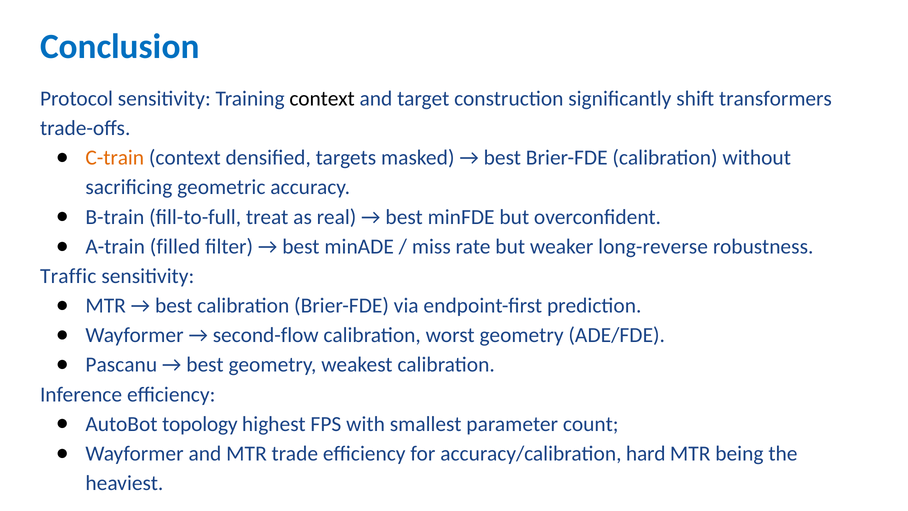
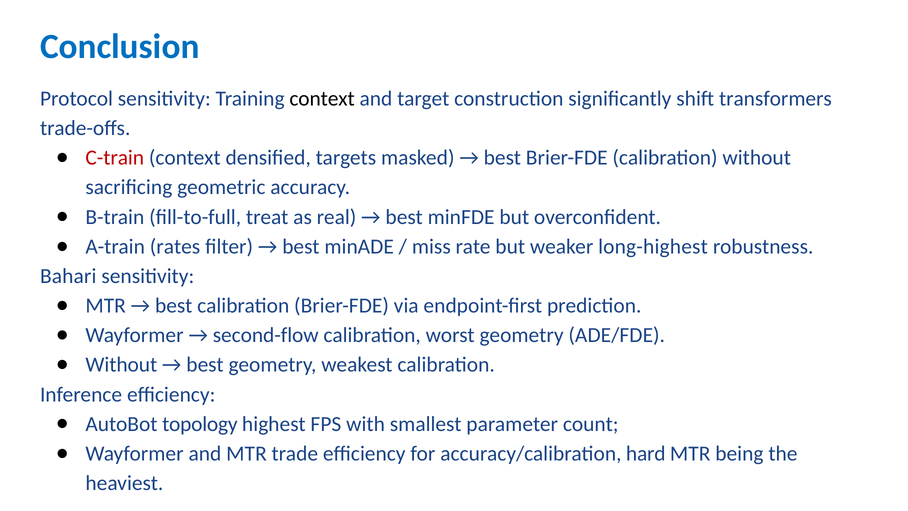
C-train colour: orange -> red (115, 158)
filled: filled -> rates (175, 246)
long-reverse: long-reverse -> long-highest (653, 246)
Traffic: Traffic -> Bahari (68, 276)
Pascanu: Pascanu -> Without (121, 365)
